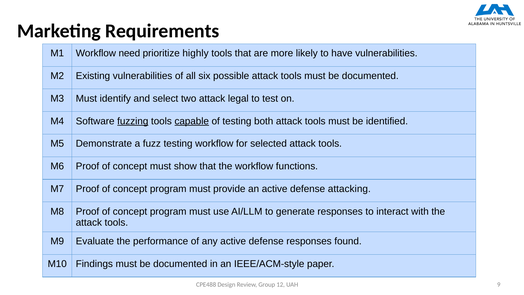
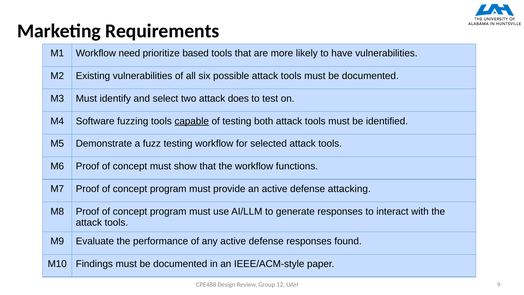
highly: highly -> based (196, 53)
legal: legal -> does (238, 98)
fuzzing underline: present -> none (133, 121)
